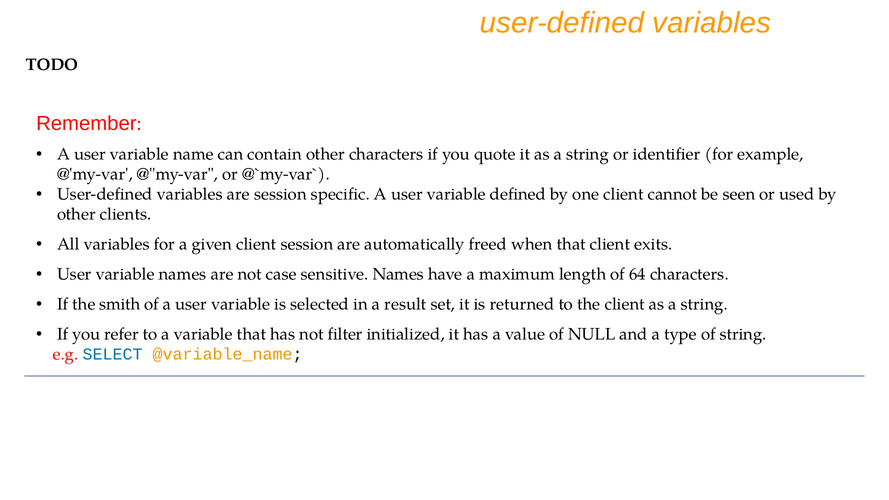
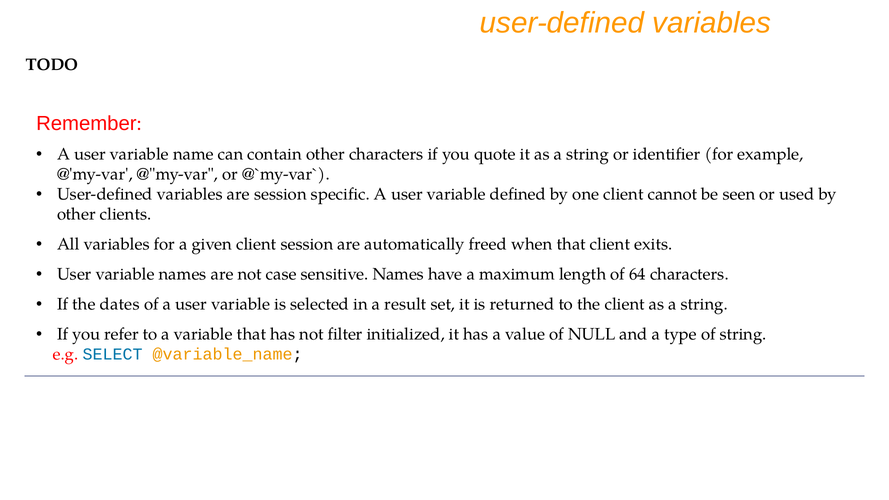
smith: smith -> dates (120, 305)
